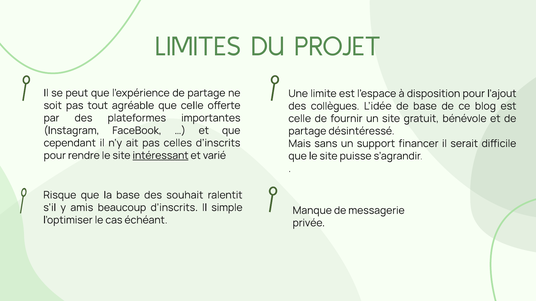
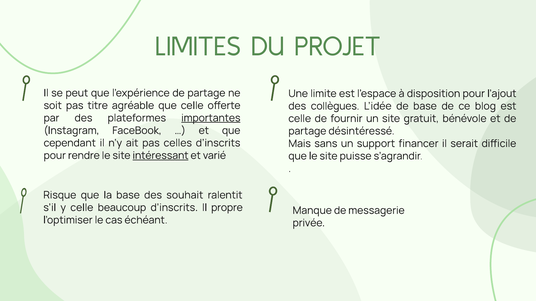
tout: tout -> titre (98, 106)
importantes underline: none -> present (211, 118)
y amis: amis -> celle (82, 208)
simple: simple -> propre (227, 208)
